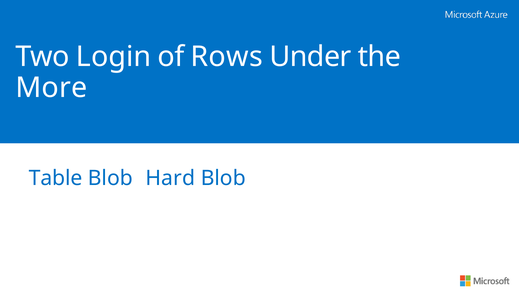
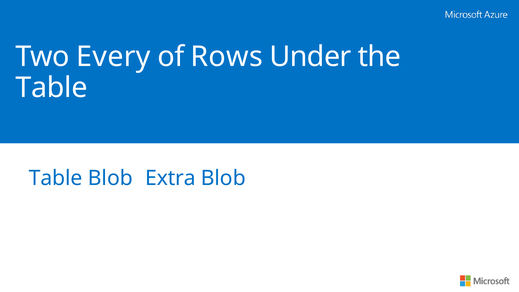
Login: Login -> Every (113, 57)
More: More -> Table (52, 88)
Hard: Hard -> Extra (170, 178)
